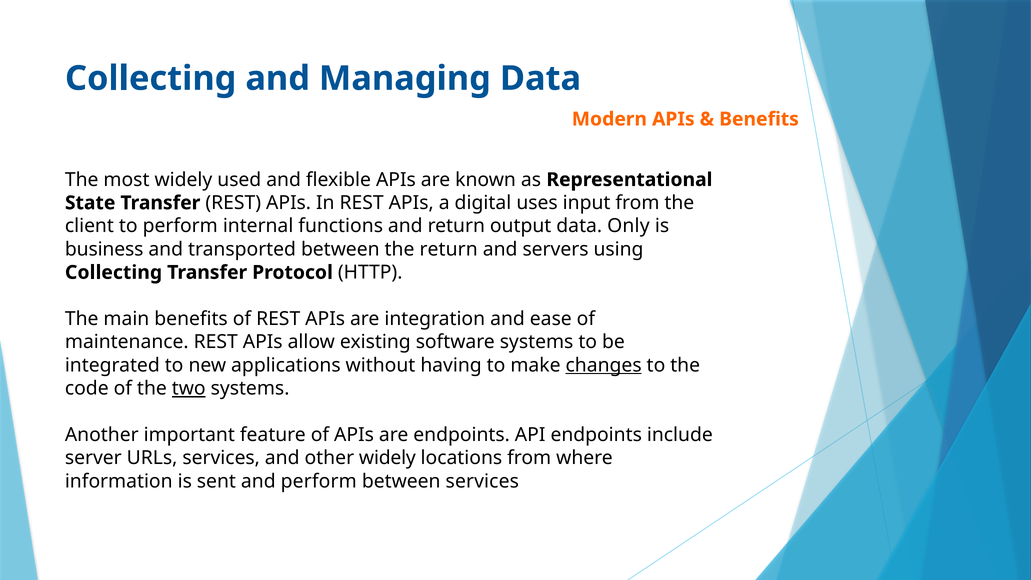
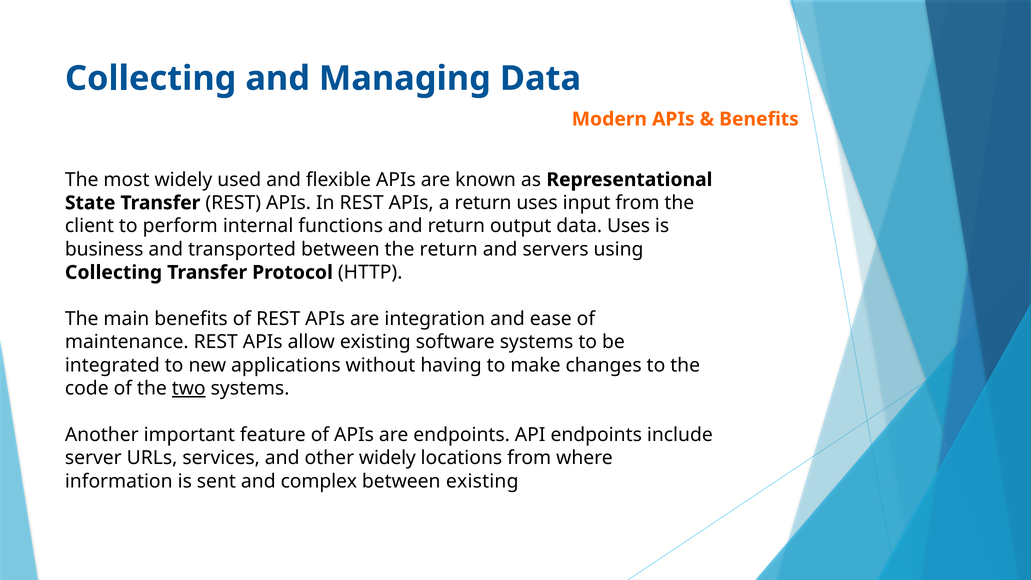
a digital: digital -> return (483, 203)
data Only: Only -> Uses (629, 226)
changes underline: present -> none (604, 365)
and perform: perform -> complex (319, 481)
between services: services -> existing (482, 481)
